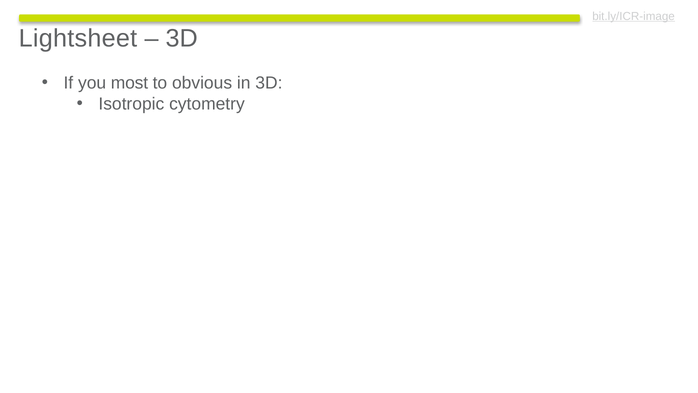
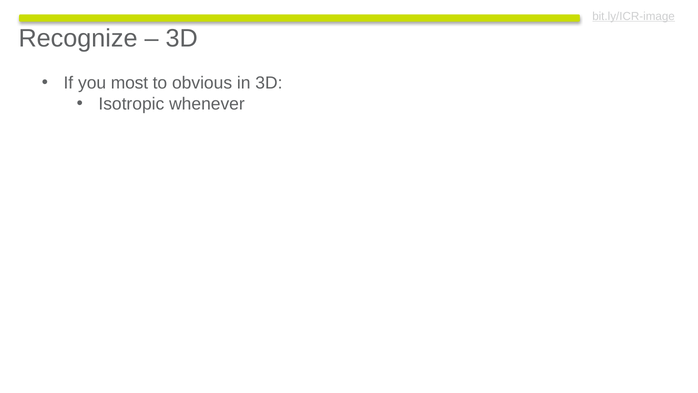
Lightsheet: Lightsheet -> Recognize (78, 39)
cytometry: cytometry -> whenever (207, 104)
